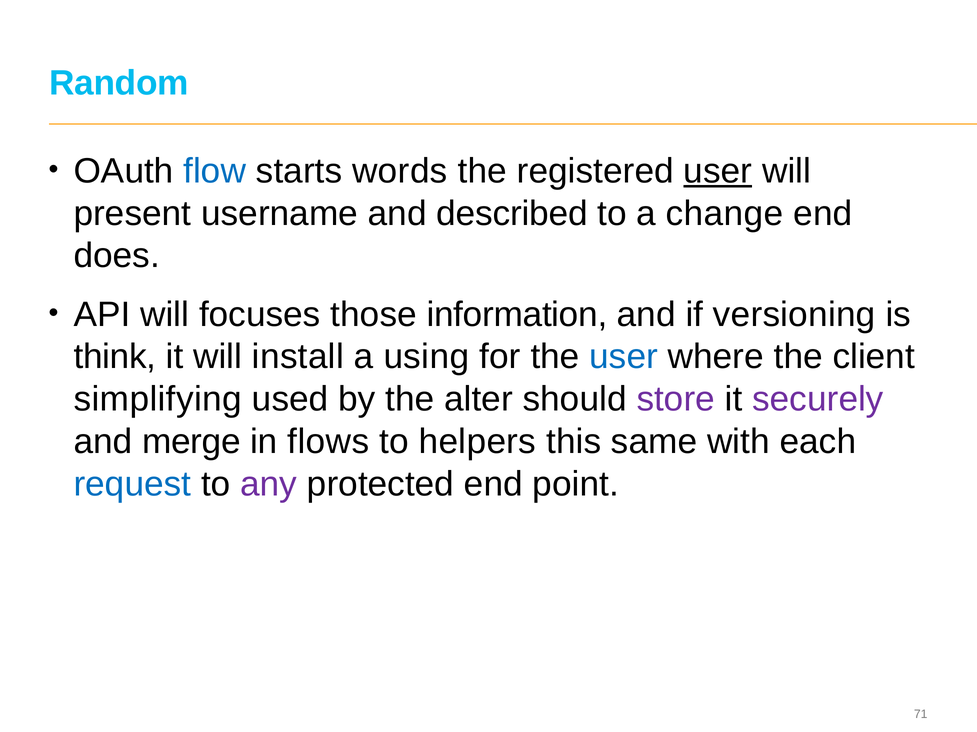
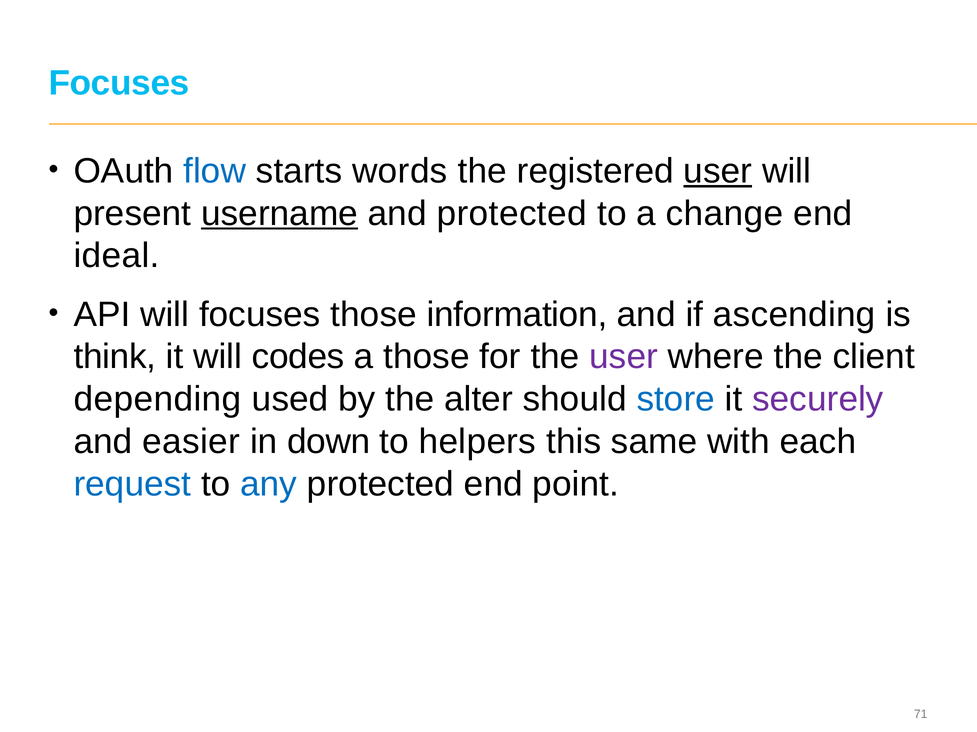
Random: Random -> Focuses (119, 83)
username underline: none -> present (280, 214)
and described: described -> protected (512, 214)
does: does -> ideal (117, 256)
versioning: versioning -> ascending (794, 315)
install: install -> codes (298, 357)
a using: using -> those (427, 357)
user colour: blue -> purple (624, 357)
simplifying: simplifying -> depending (158, 400)
store colour: purple -> blue (676, 400)
merge: merge -> easier (191, 442)
flows: flows -> down (329, 442)
any colour: purple -> blue (269, 485)
